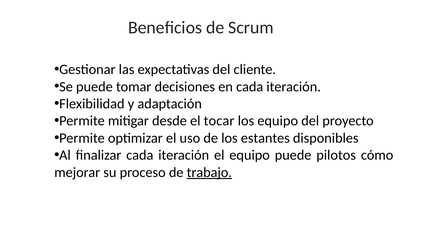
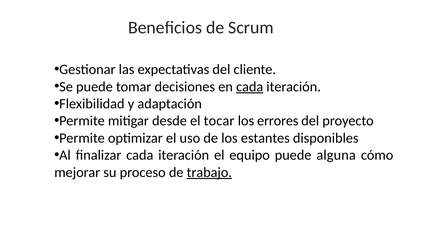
cada underline: none -> present (250, 87)
los equipo: equipo -> errores (278, 121)
pilotos: pilotos -> alguna (336, 155)
